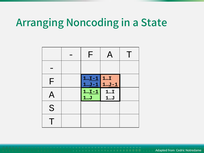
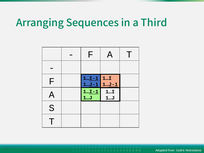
Noncoding: Noncoding -> Sequences (92, 23)
State: State -> Third (154, 23)
